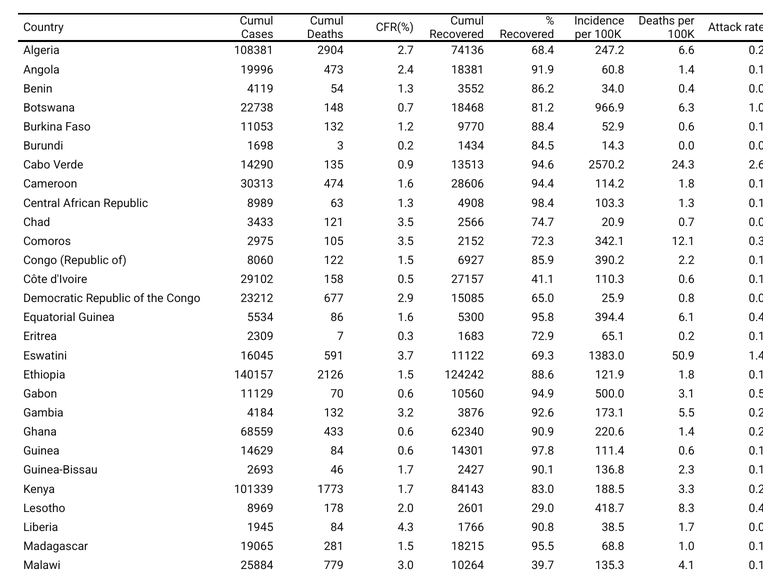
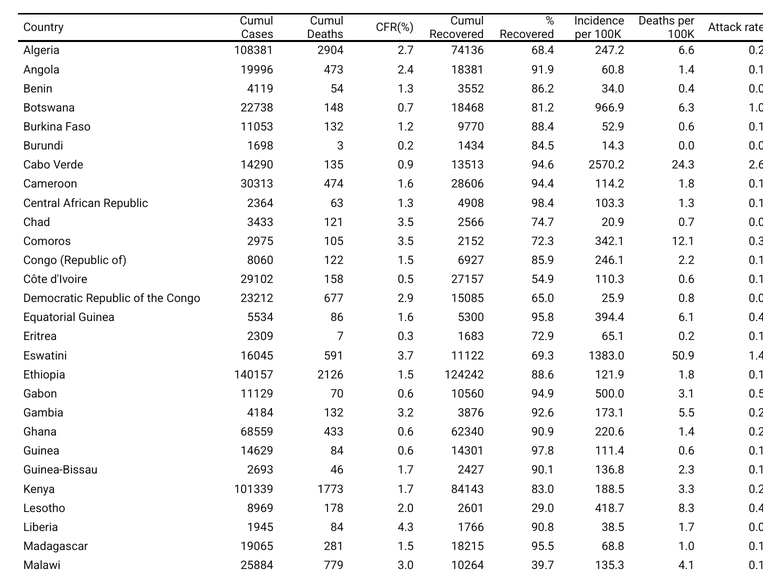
8989: 8989 -> 2364 (260, 203)
390.2: 390.2 -> 246.1 (610, 261)
41.1: 41.1 -> 54.9 (543, 280)
